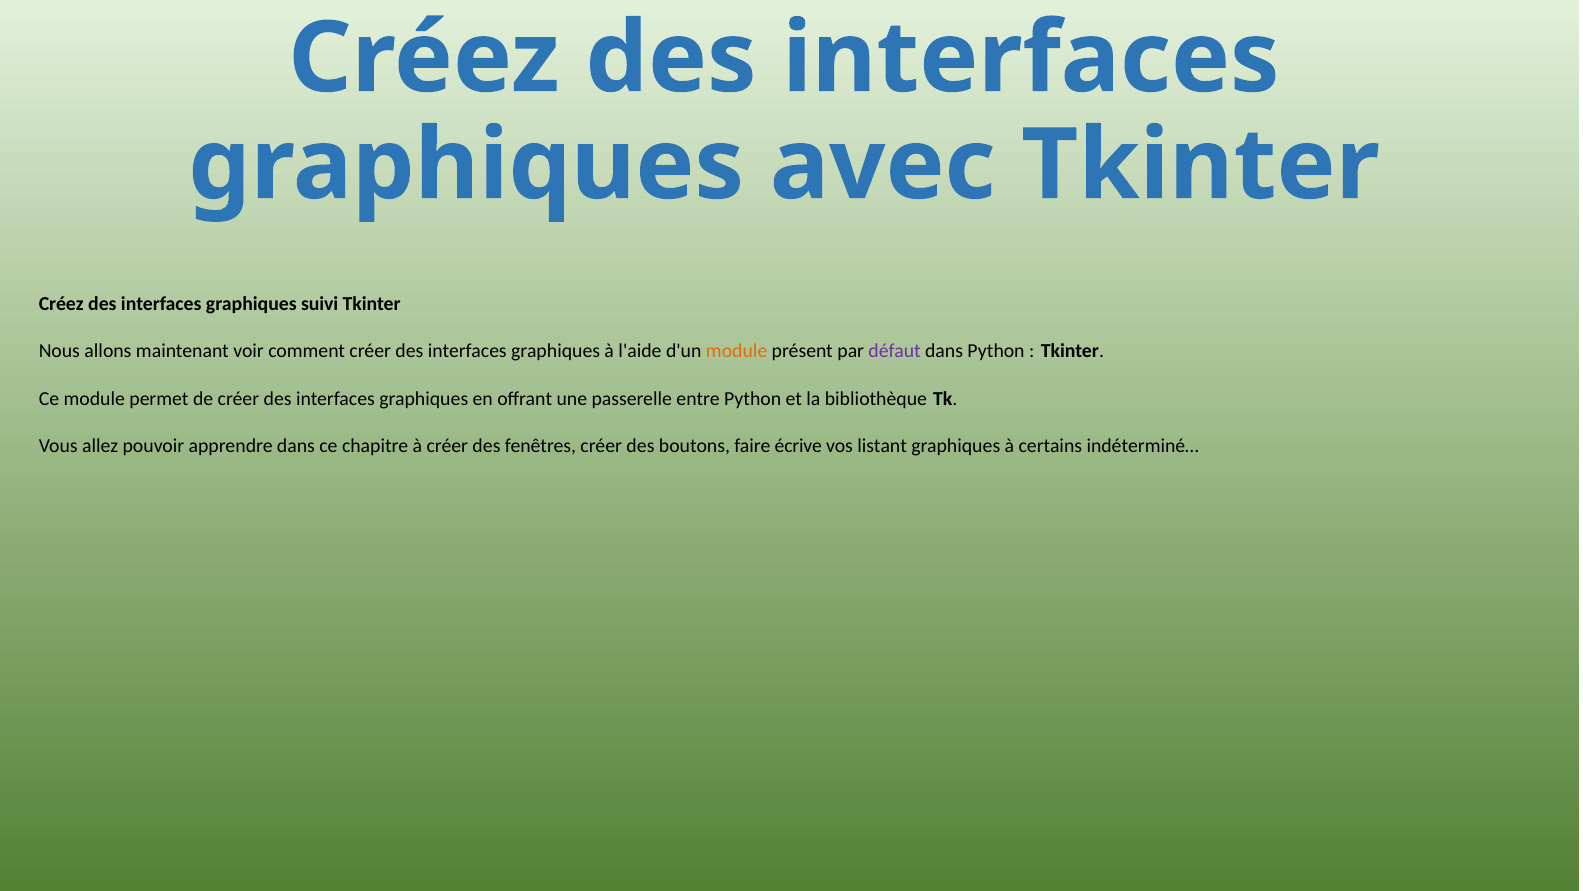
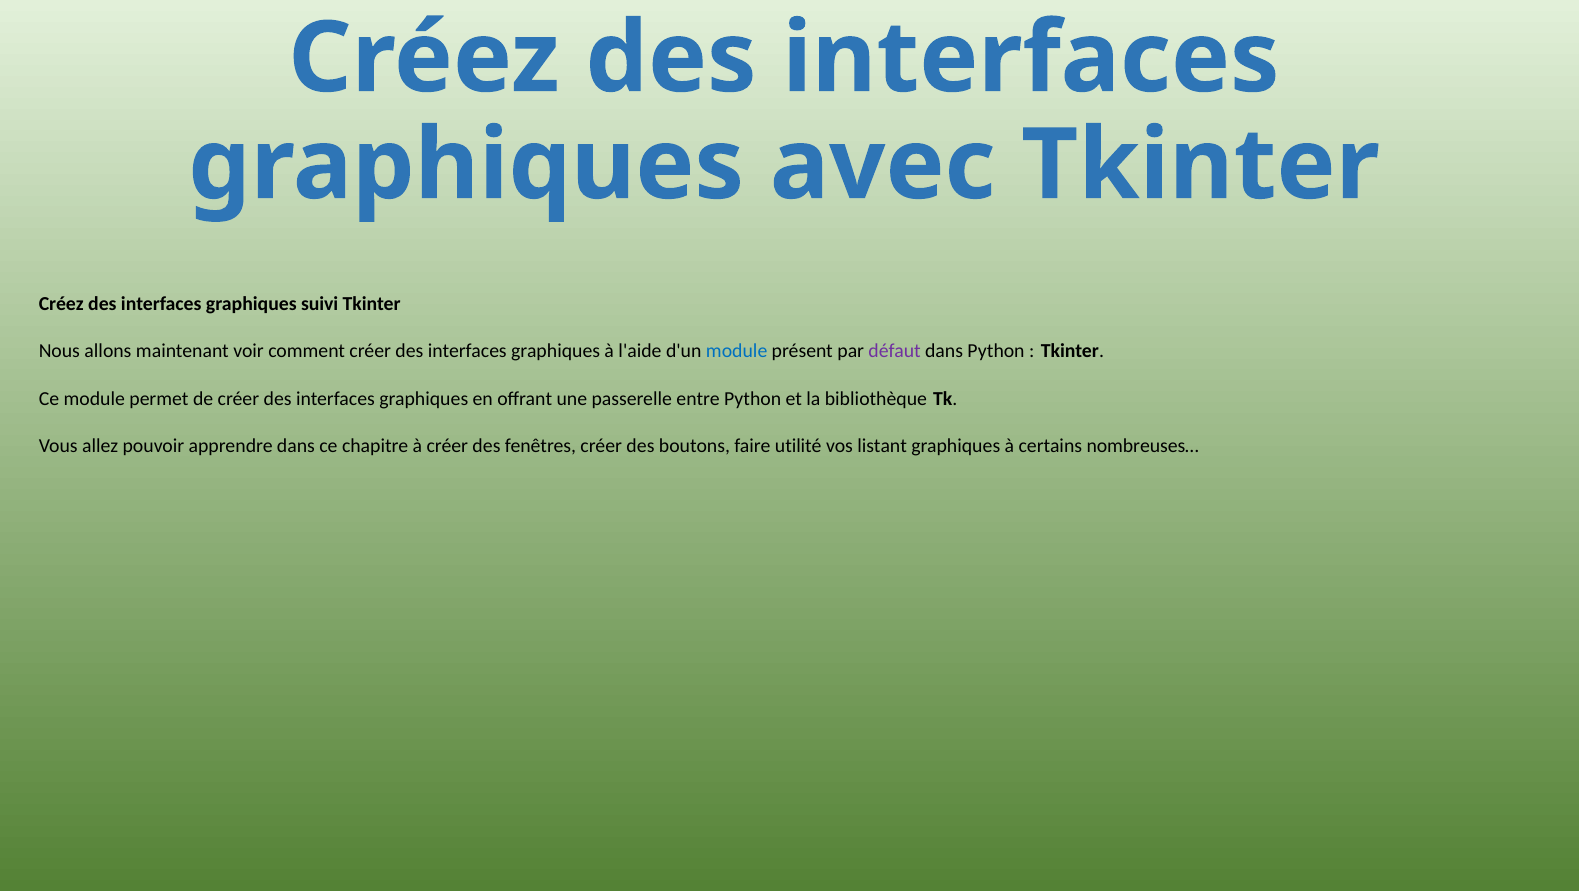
module colour: orange -> blue (737, 351)
écrive: écrive -> utilité (798, 446)
indéterminé…: indéterminé… -> nombreuses… (1143, 446)
